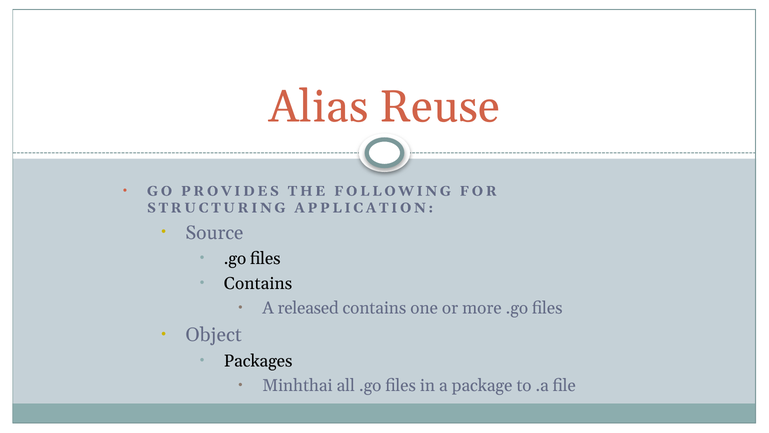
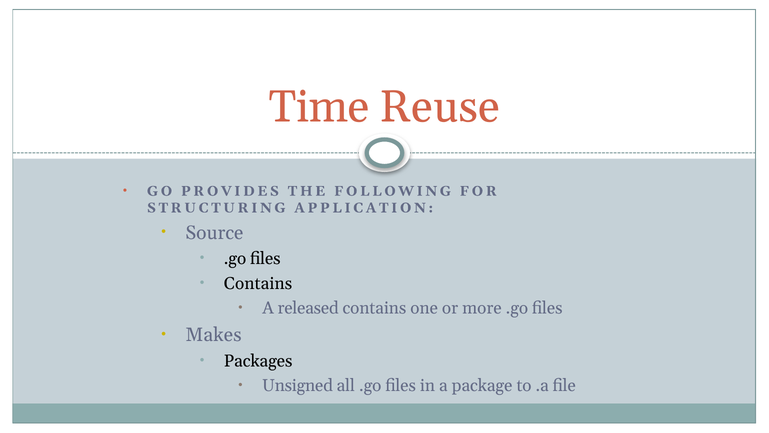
Alias: Alias -> Time (319, 107)
Object: Object -> Makes (214, 335)
Minhthai: Minhthai -> Unsigned (298, 385)
